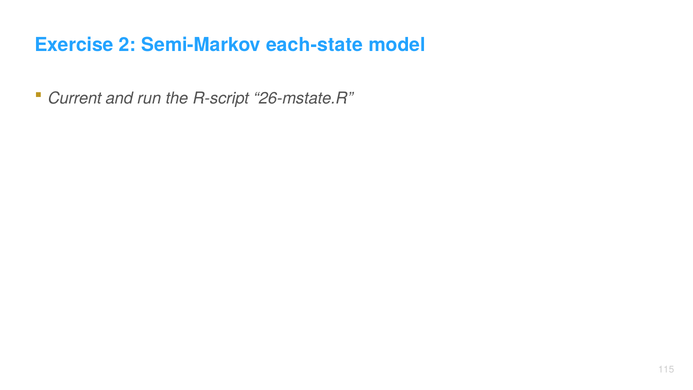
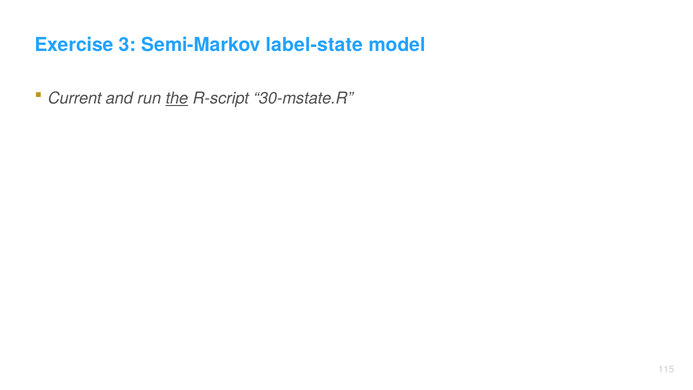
2: 2 -> 3 (127, 45)
each-state: each-state -> label-state (315, 45)
the underline: none -> present (177, 98)
26-mstate.R: 26-mstate.R -> 30-mstate.R (303, 98)
